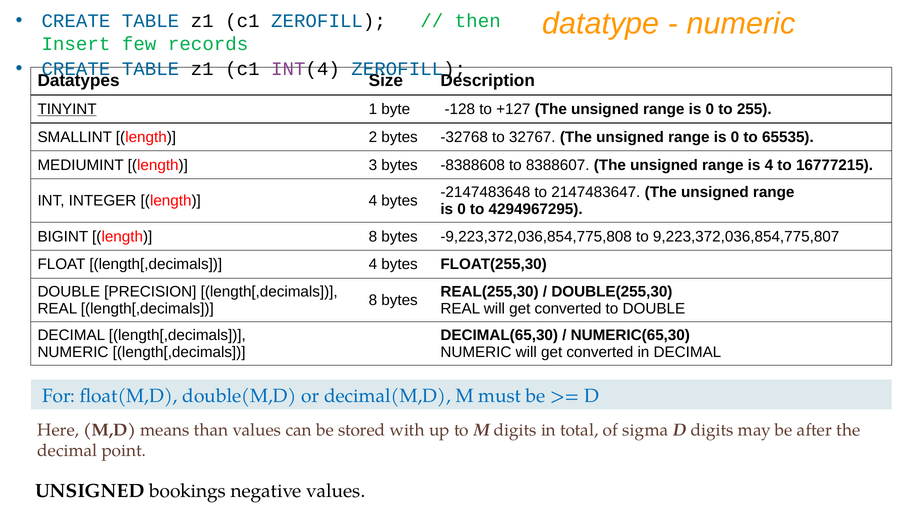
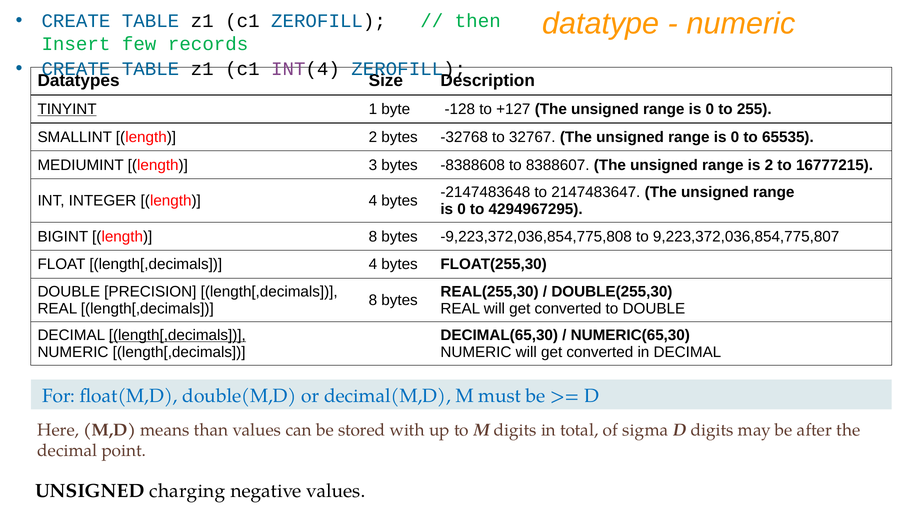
is 4: 4 -> 2 (769, 165)
length[,decimals underline: none -> present (177, 335)
bookings: bookings -> charging (187, 491)
